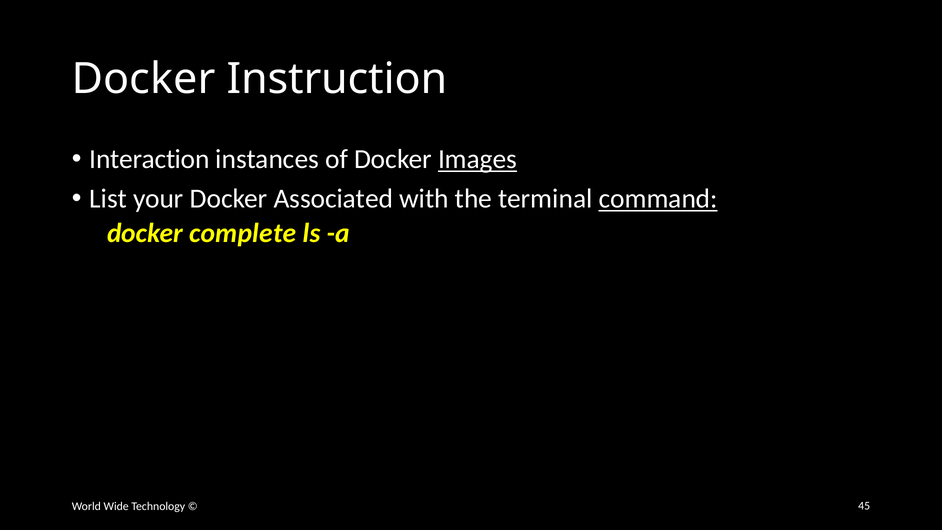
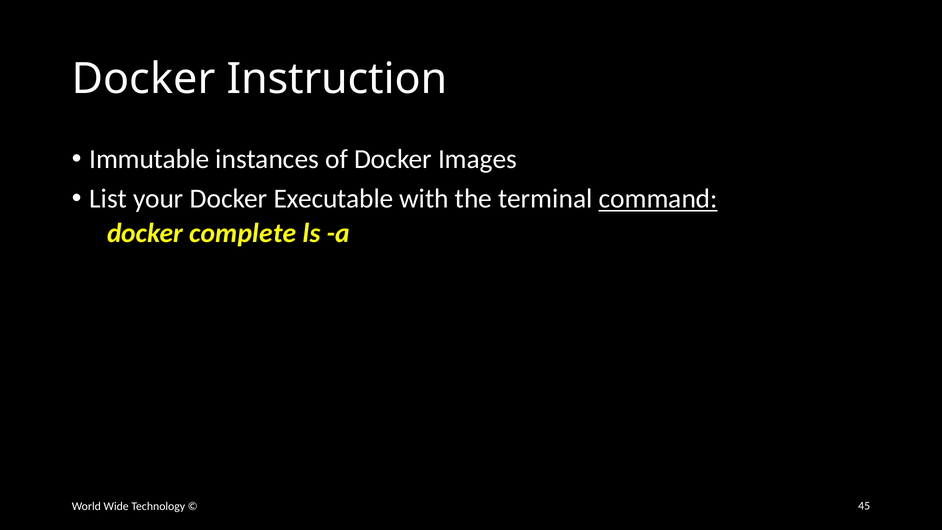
Interaction: Interaction -> Immutable (149, 159)
Images underline: present -> none (478, 159)
Associated: Associated -> Executable (333, 199)
